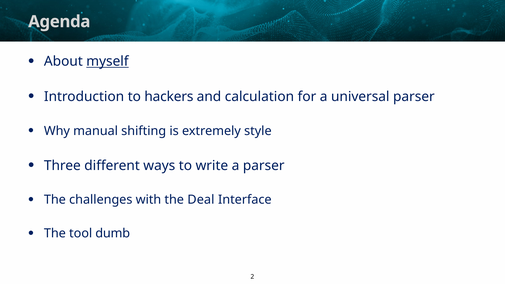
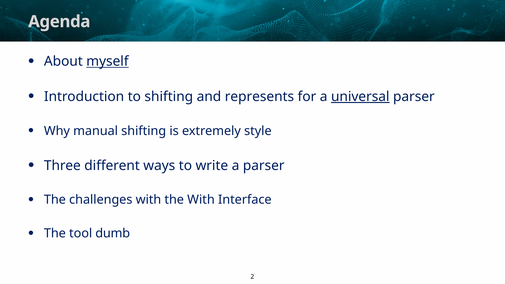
to hackers: hackers -> shifting (169, 97)
calculation: calculation -> represents (259, 97)
universal underline: none -> present (360, 97)
the Deal: Deal -> With (201, 200)
